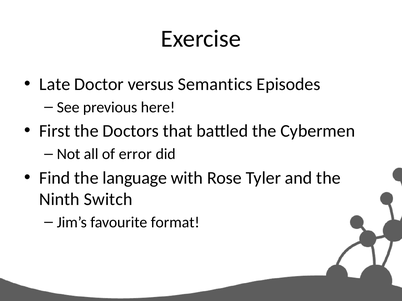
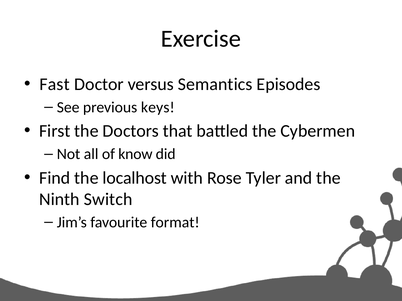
Late: Late -> Fast (55, 84)
here: here -> keys (158, 107)
error: error -> know (135, 154)
language: language -> localhost (135, 178)
